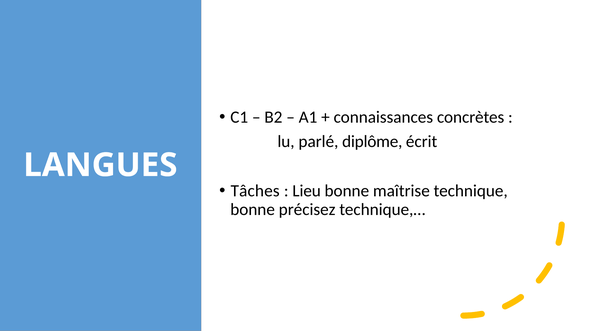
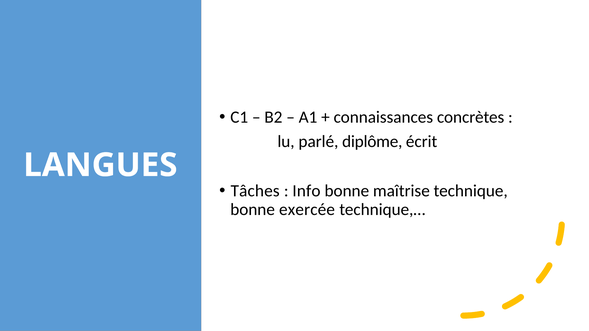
Lieu: Lieu -> Info (306, 191)
précisez: précisez -> exercée (307, 210)
